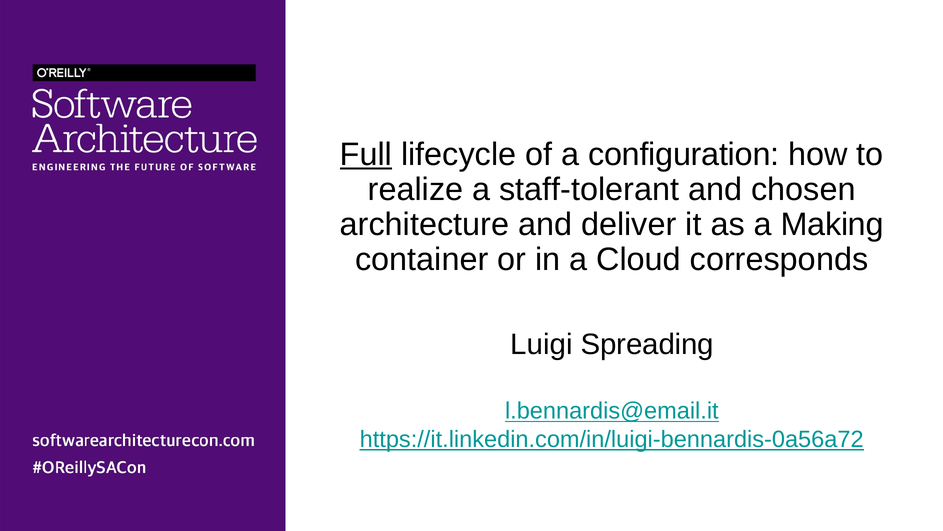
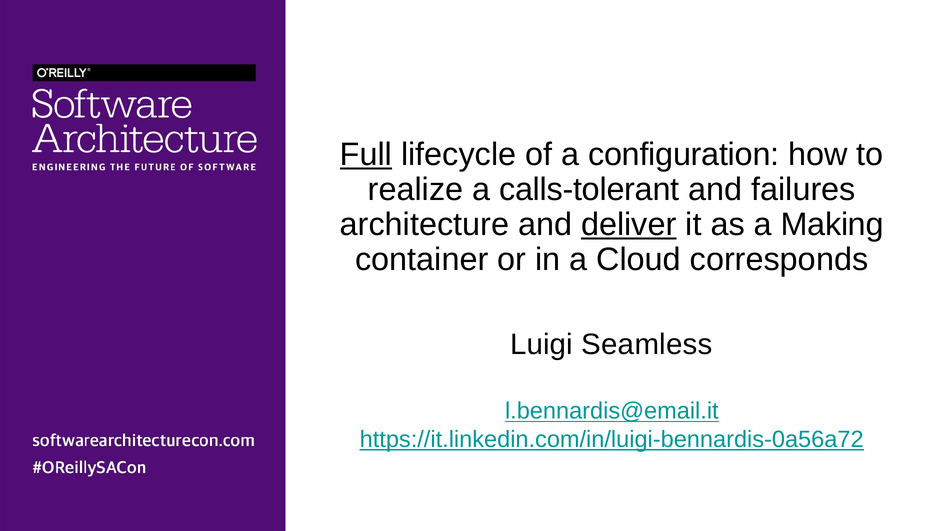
staff-tolerant: staff-tolerant -> calls-tolerant (589, 189)
chosen: chosen -> failures (803, 189)
deliver underline: none -> present (629, 224)
Spreading: Spreading -> Seamless (647, 344)
